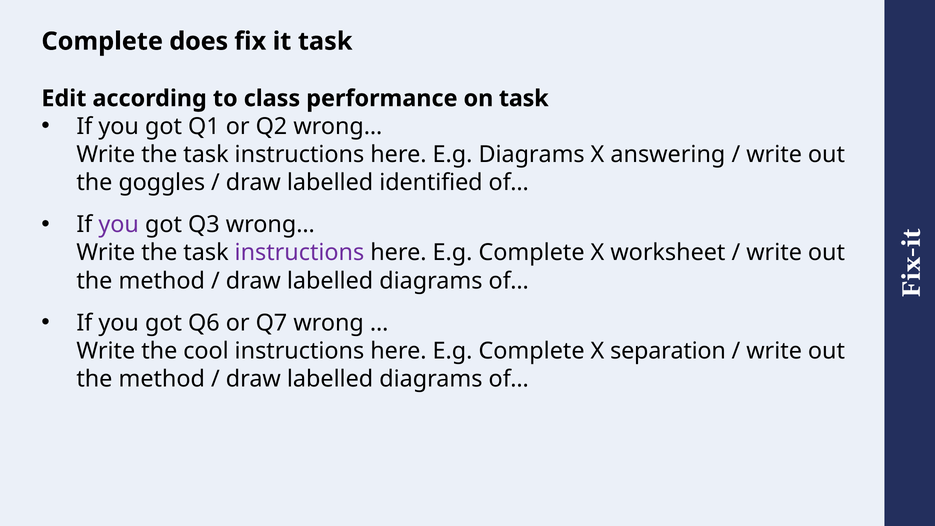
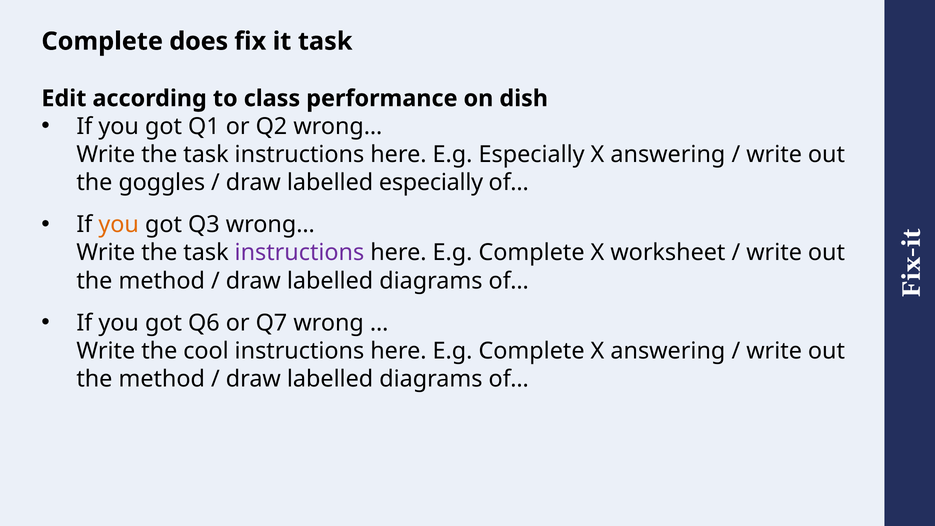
on task: task -> dish (524, 98)
E.g Diagrams: Diagrams -> Especially (532, 155)
labelled identified: identified -> especially (431, 183)
you colour: purple -> orange (119, 225)
Complete X separation: separation -> answering (668, 351)
